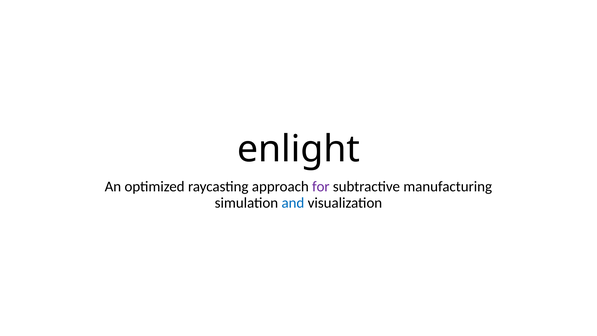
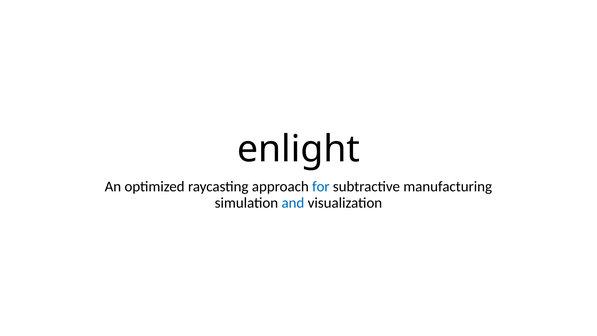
for colour: purple -> blue (321, 187)
